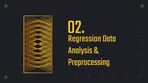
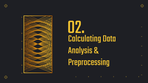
Regression: Regression -> Calculating (85, 38)
